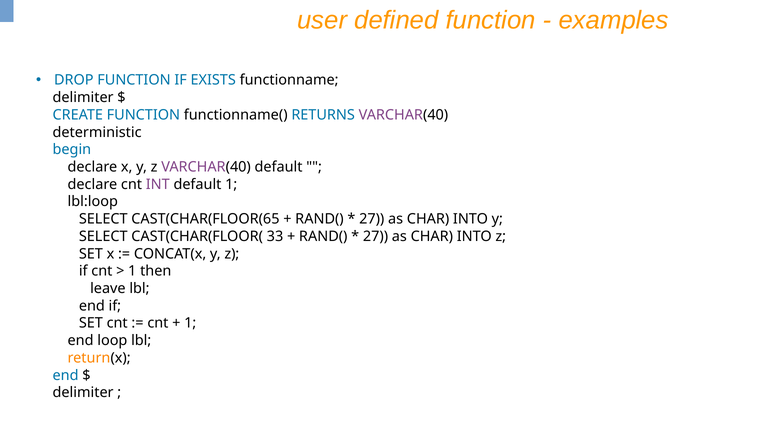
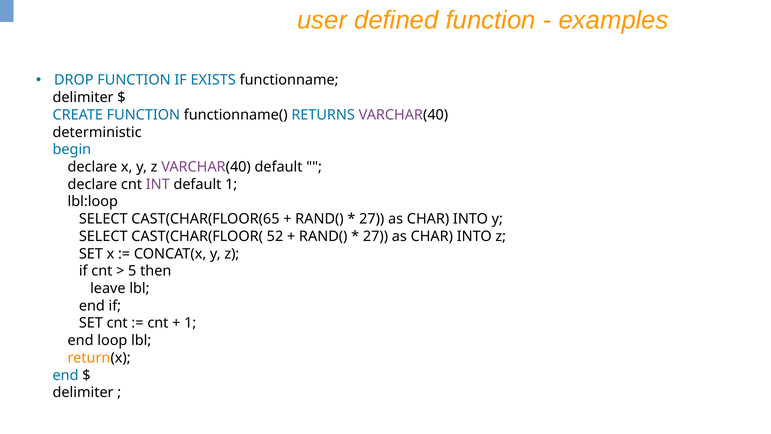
33: 33 -> 52 (275, 236)
1: 1 -> 5 (132, 271)
